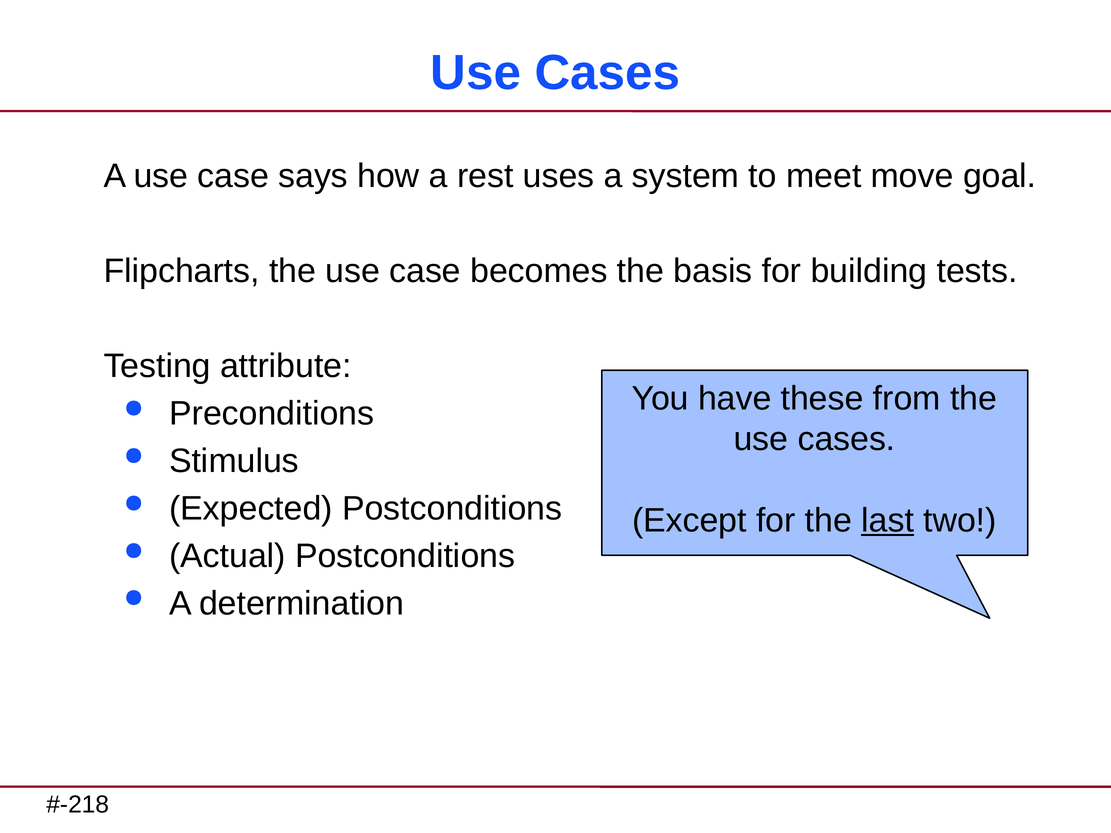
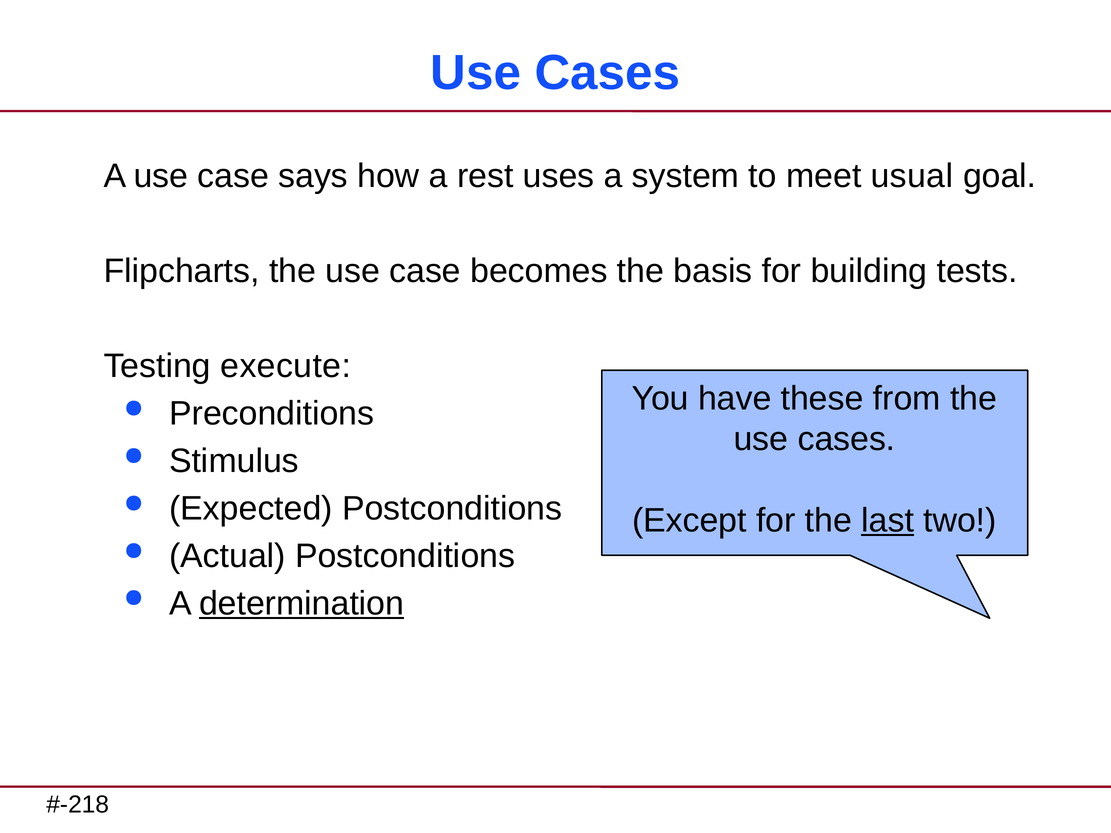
move: move -> usual (912, 176)
attribute: attribute -> execute (286, 366)
determination underline: none -> present (302, 604)
